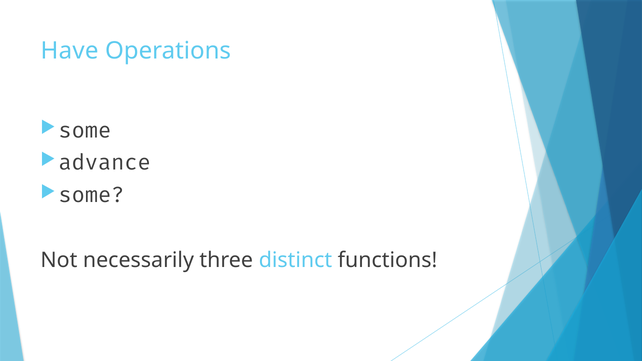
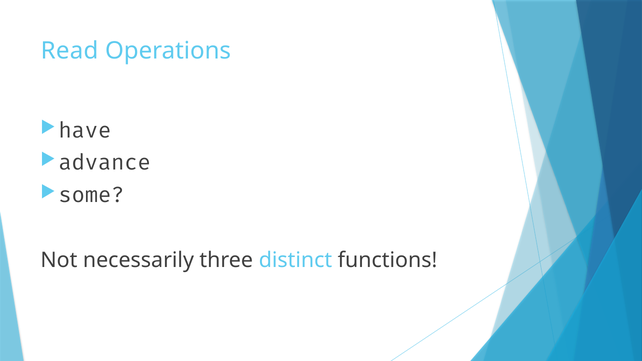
Have: Have -> Read (70, 51)
some: some -> have (85, 131)
